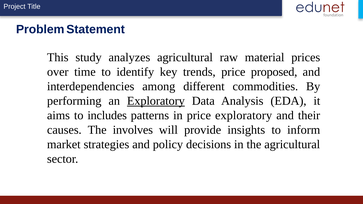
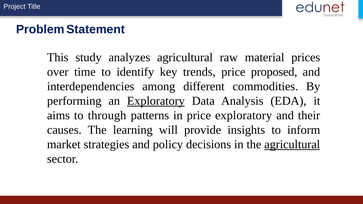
includes: includes -> through (107, 115)
involves: involves -> learning (133, 130)
agricultural underline: none -> present (292, 145)
